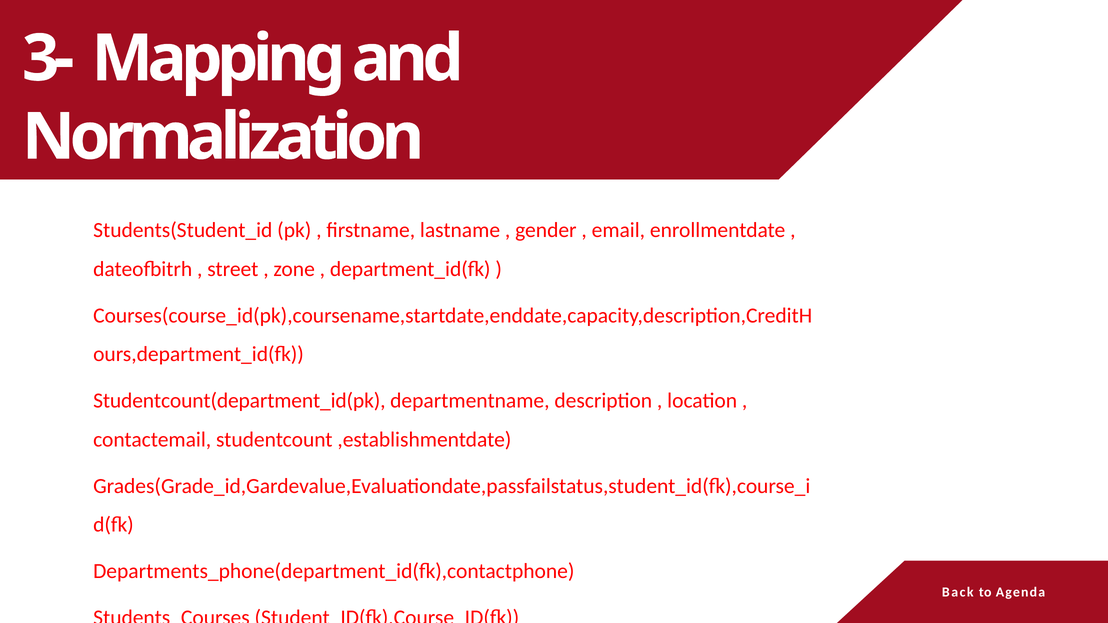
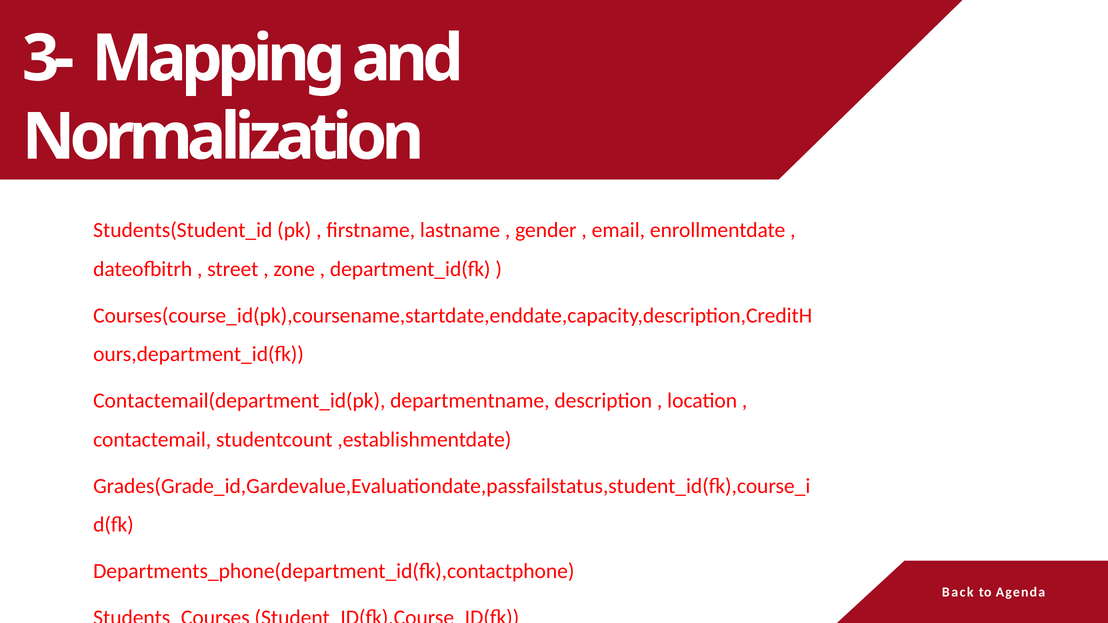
Studentcount(department_id(pk: Studentcount(department_id(pk -> Contactemail(department_id(pk (239, 401)
